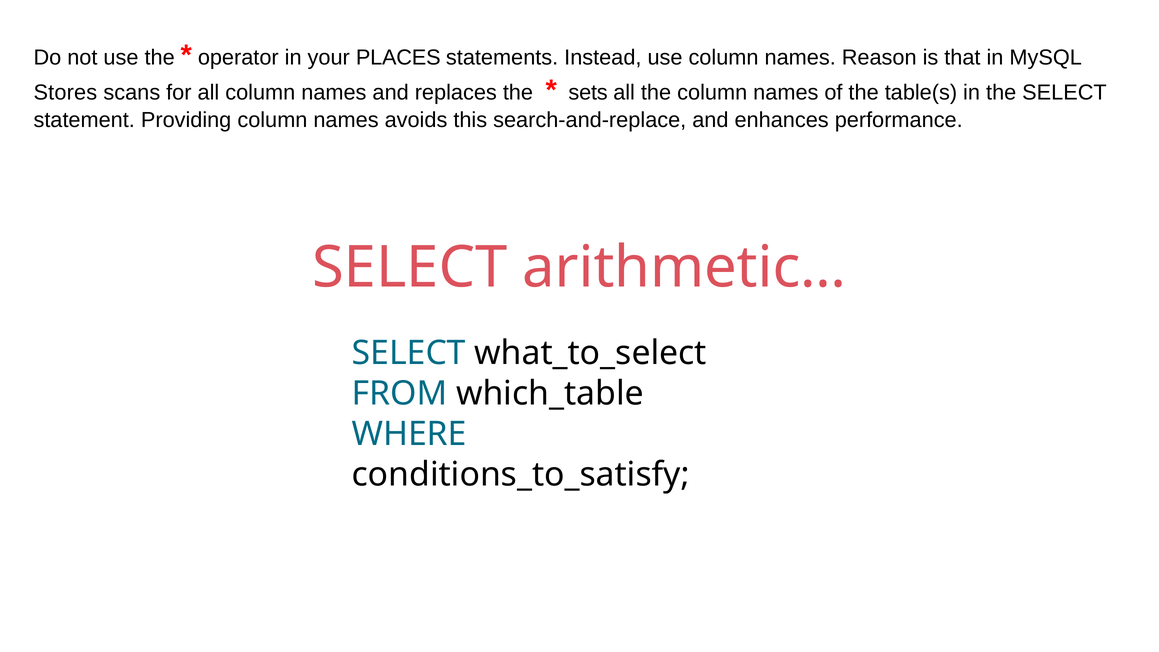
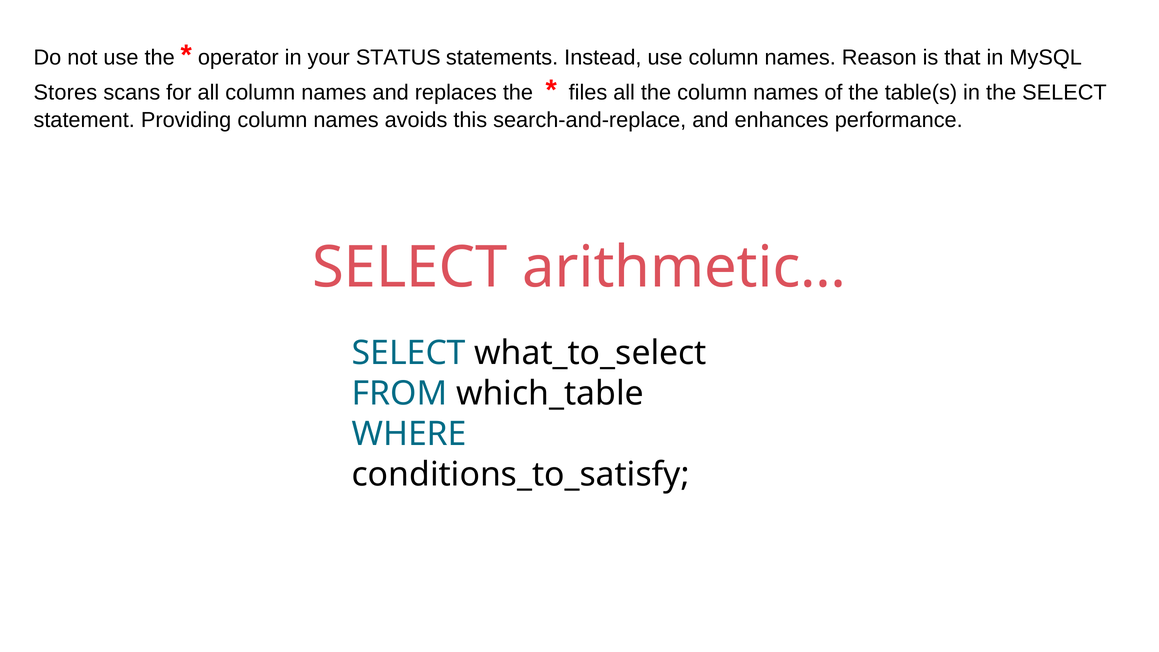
PLACES: PLACES -> STATUS (398, 58)
sets: sets -> files (588, 92)
